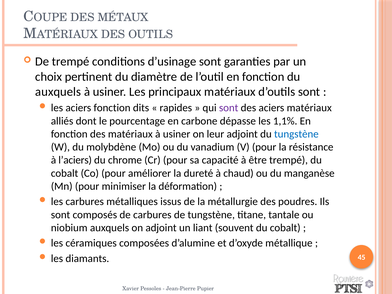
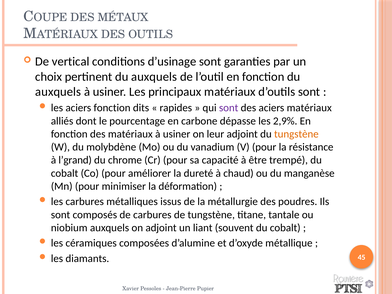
De trempé: trempé -> vertical (71, 62)
pertinent du diamètre: diamètre -> auxquels (154, 77)
1,1%: 1,1% -> 2,9% (285, 121)
tungstène colour: blue -> orange (296, 134)
l’aciers: l’aciers -> l’grand (75, 160)
